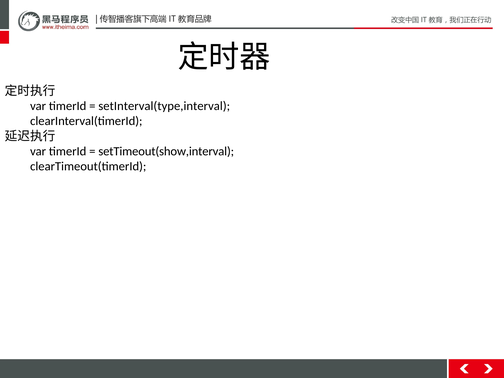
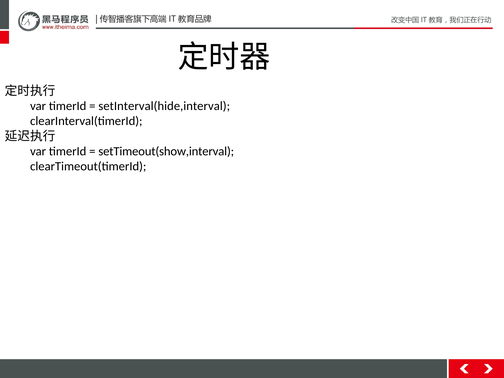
setInterval(type,interval: setInterval(type,interval -> setInterval(hide,interval (164, 106)
